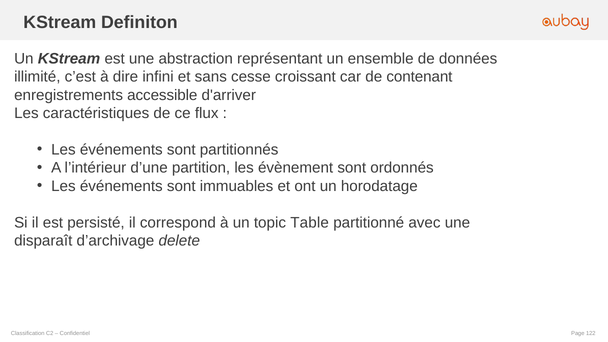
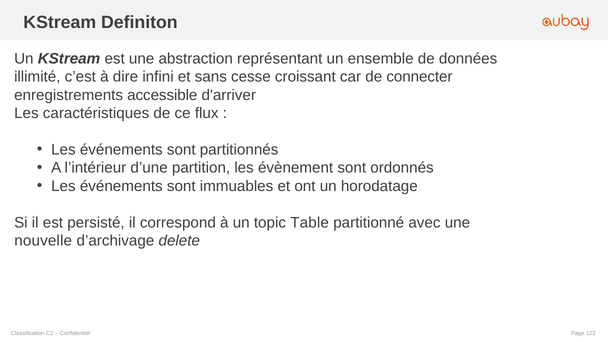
contenant: contenant -> connecter (419, 77)
disparaît: disparaît -> nouvelle (43, 241)
